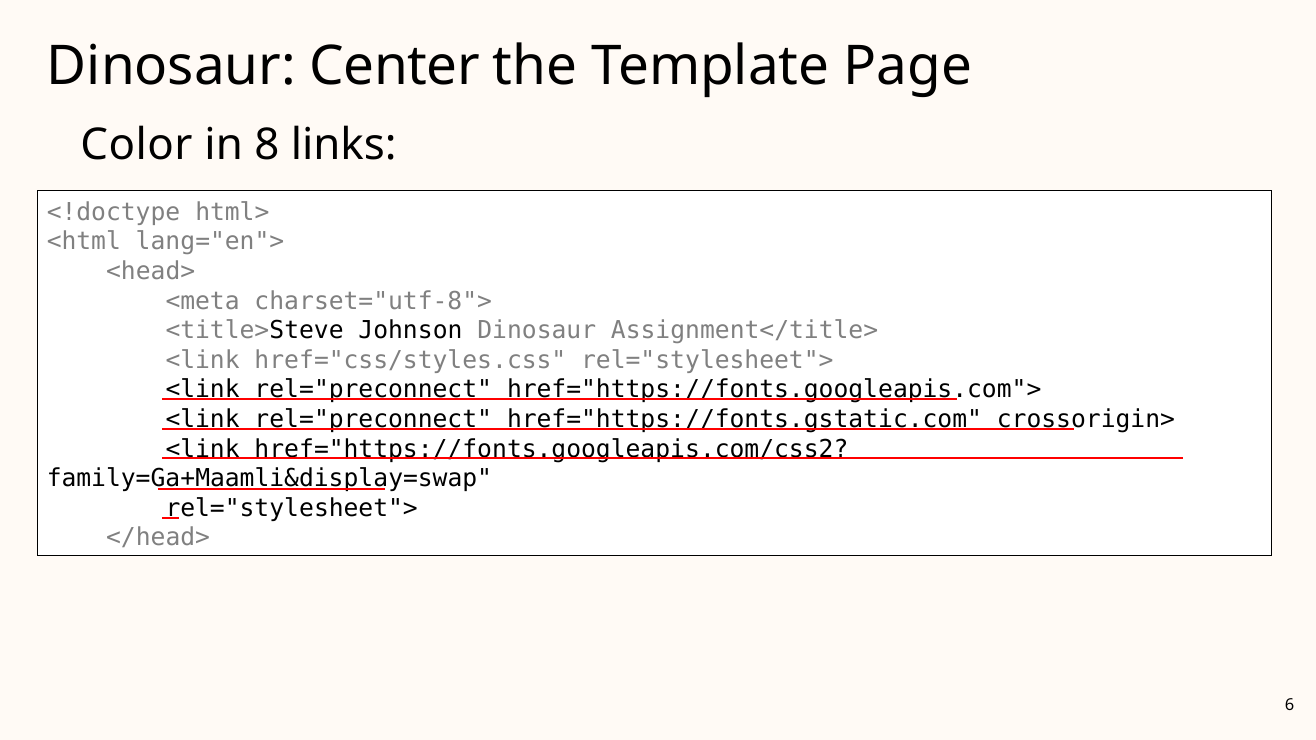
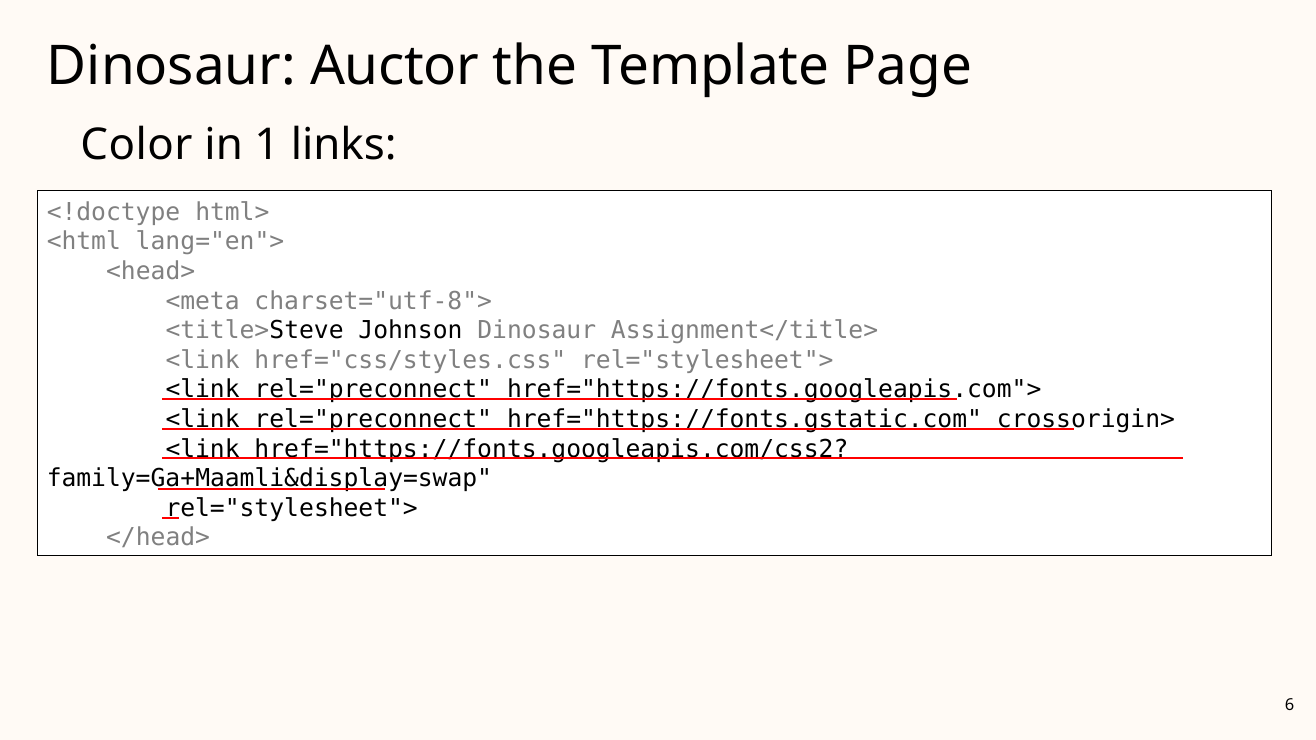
Center: Center -> Auctor (395, 67)
8: 8 -> 1 (267, 145)
